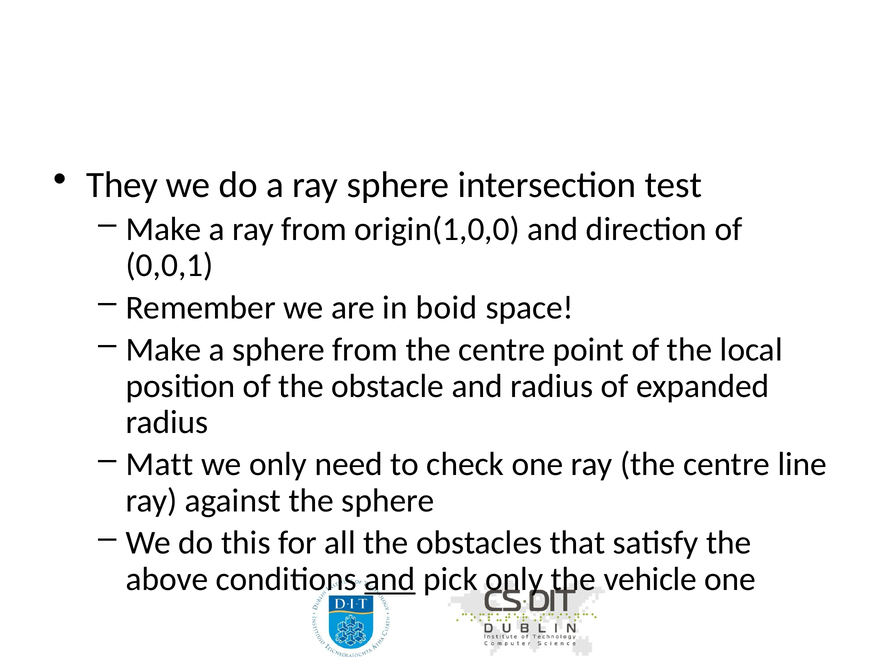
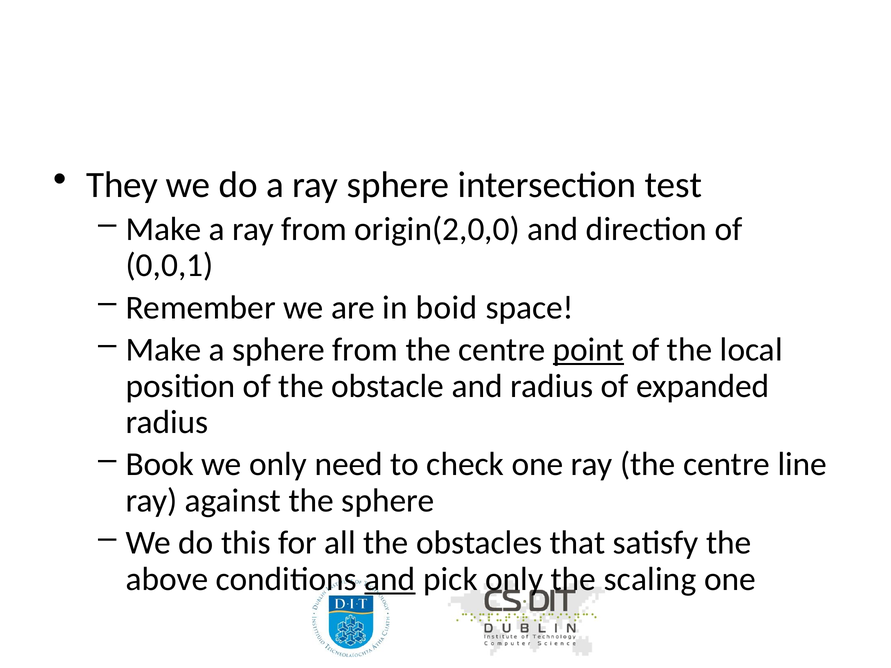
origin(1,0,0: origin(1,0,0 -> origin(2,0,0 (437, 229)
point underline: none -> present (588, 350)
Matt: Matt -> Book (160, 465)
vehicle: vehicle -> scaling (650, 579)
